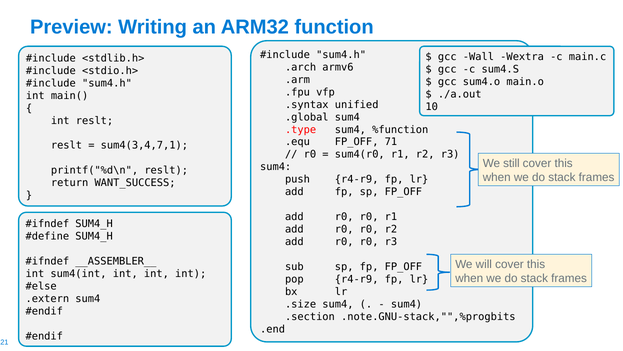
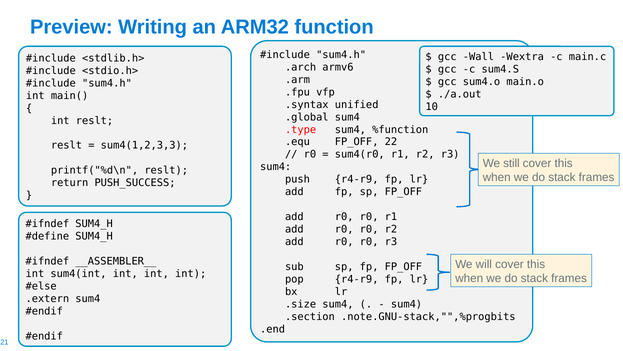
71: 71 -> 22 (391, 142)
sum4(3,4,7,1: sum4(3,4,7,1 -> sum4(1,2,3,3 (144, 145)
WANT_SUCCESS: WANT_SUCCESS -> PUSH_SUCCESS (135, 183)
